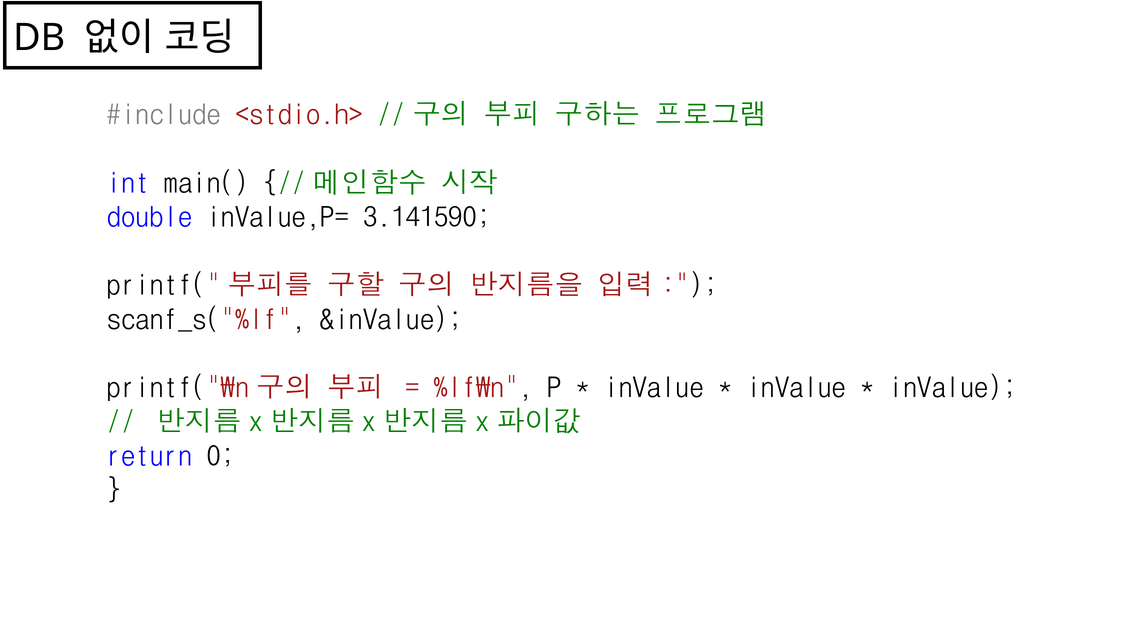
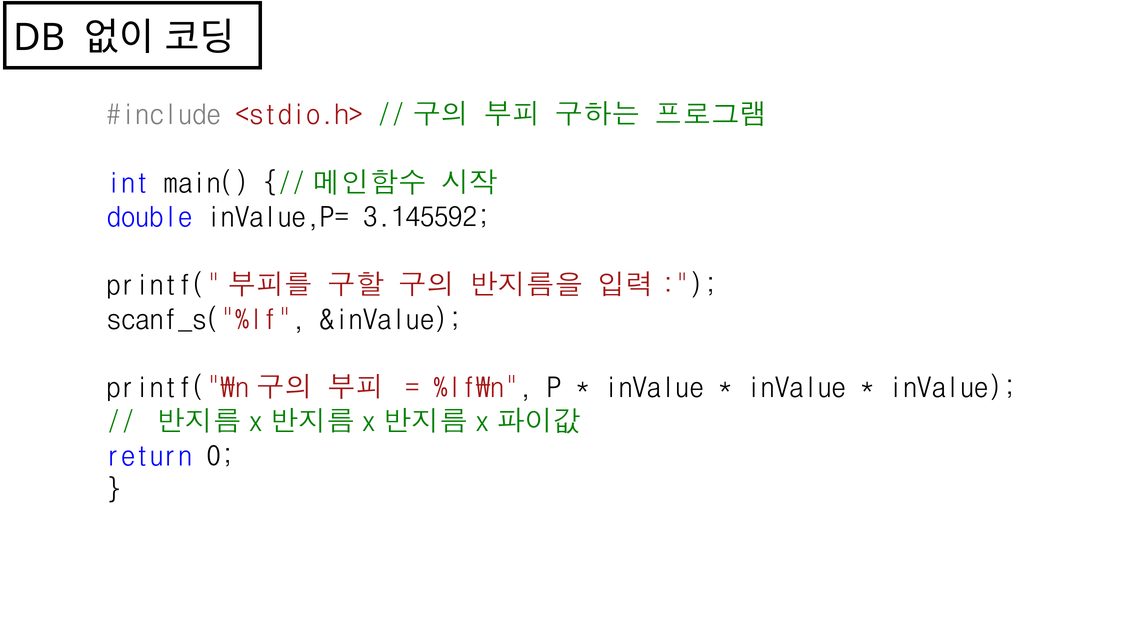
3.141590: 3.141590 -> 3.145592 (427, 217)
